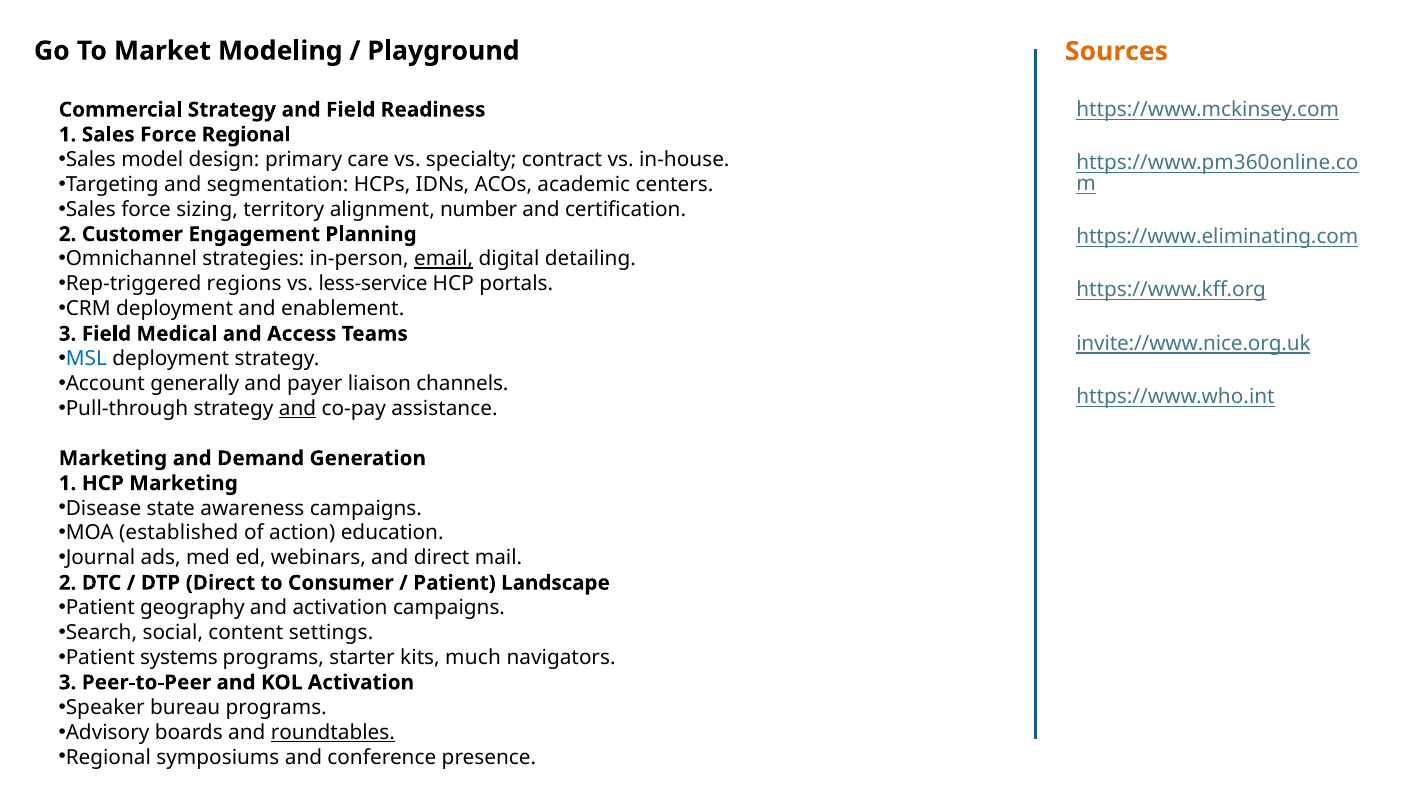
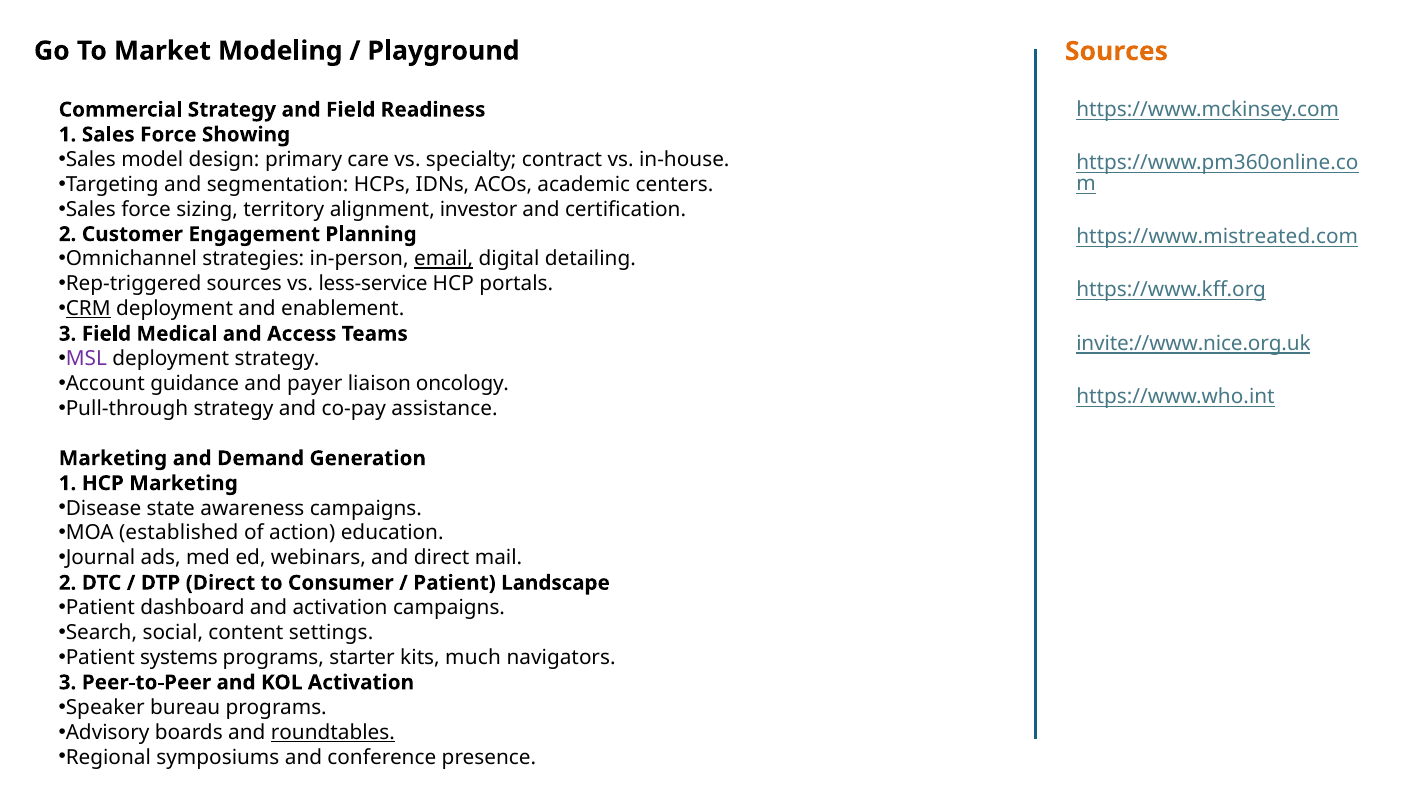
Force Regional: Regional -> Showing (246, 135)
number: number -> investor (479, 209)
https://www.eliminating.com: https://www.eliminating.com -> https://www.mistreated.com (1217, 237)
Rep-triggered regions: regions -> sources (244, 284)
CRM underline: none -> present (88, 309)
MSL colour: blue -> purple (86, 359)
generally: generally -> guidance (195, 384)
channels: channels -> oncology (463, 384)
and underline: present -> none (298, 409)
geography: geography -> dashboard (192, 608)
